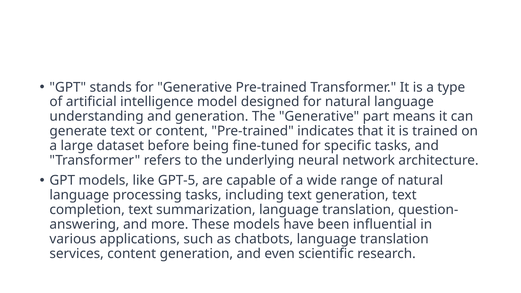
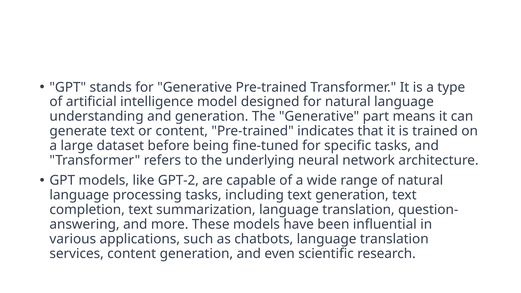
GPT-5: GPT-5 -> GPT-2 (178, 181)
